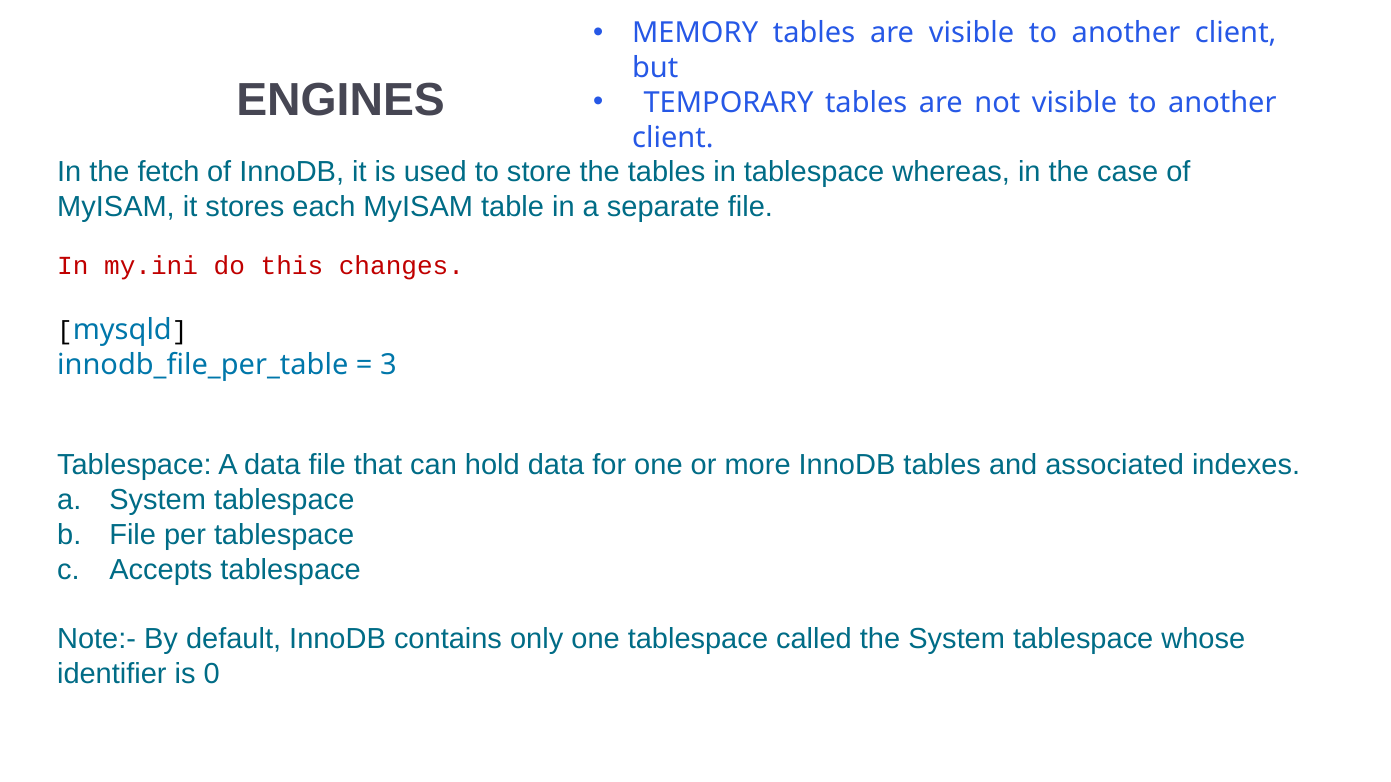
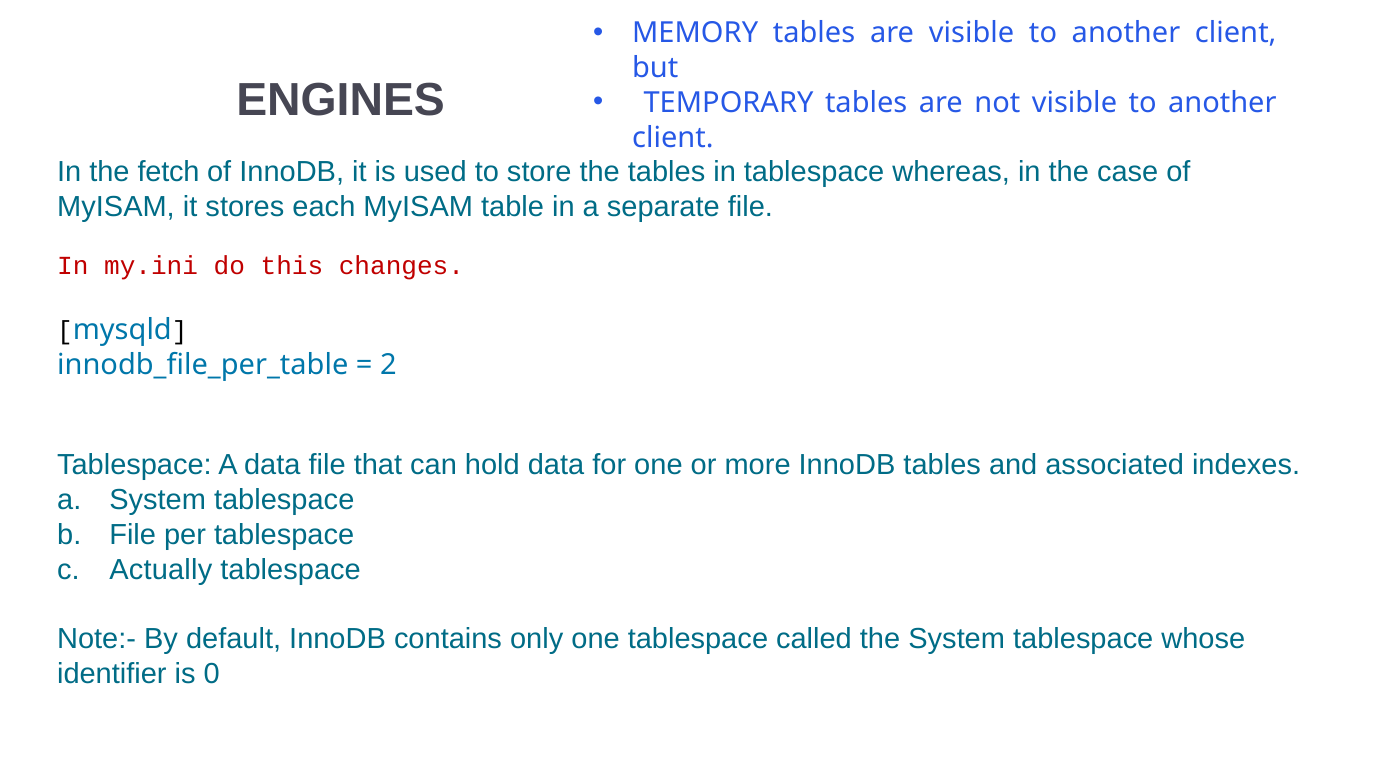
3: 3 -> 2 (388, 365)
Accepts: Accepts -> Actually (161, 570)
